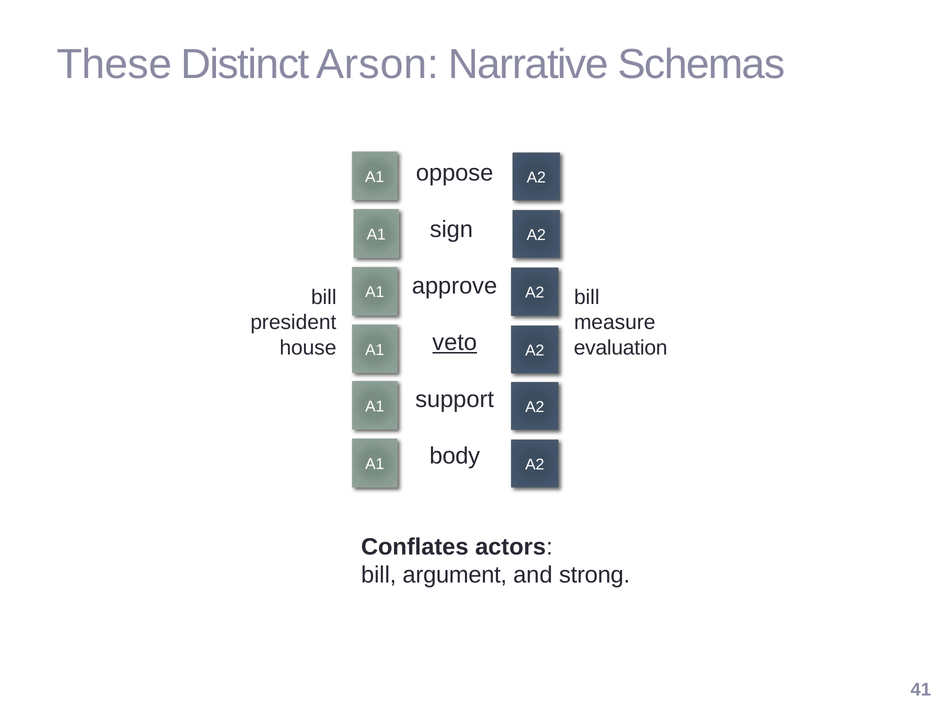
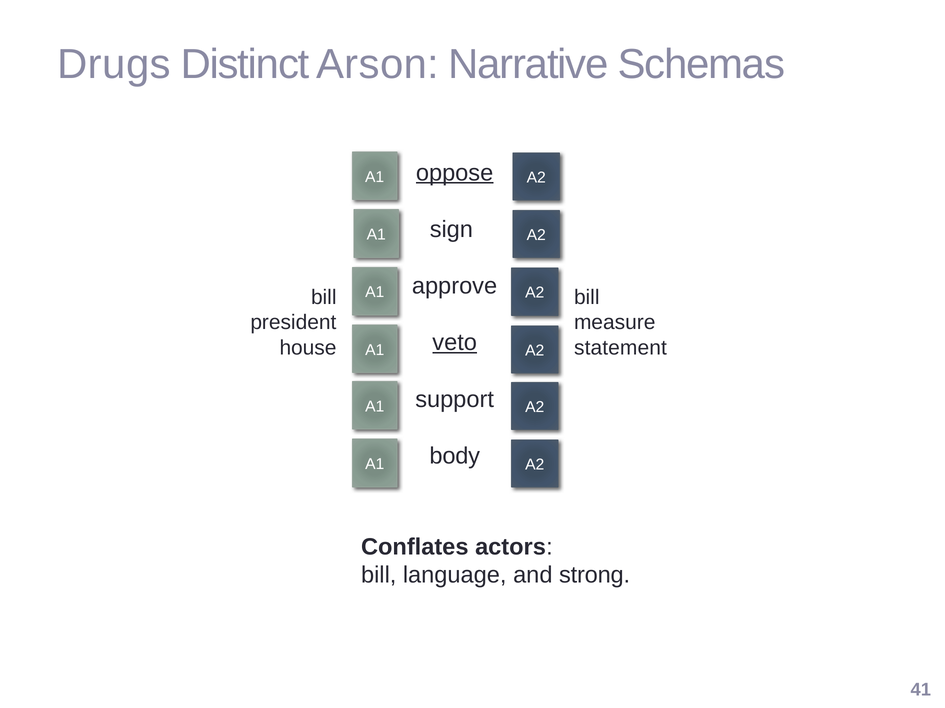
These: These -> Drugs (114, 64)
oppose underline: none -> present (455, 173)
evaluation: evaluation -> statement (620, 348)
argument: argument -> language (455, 576)
